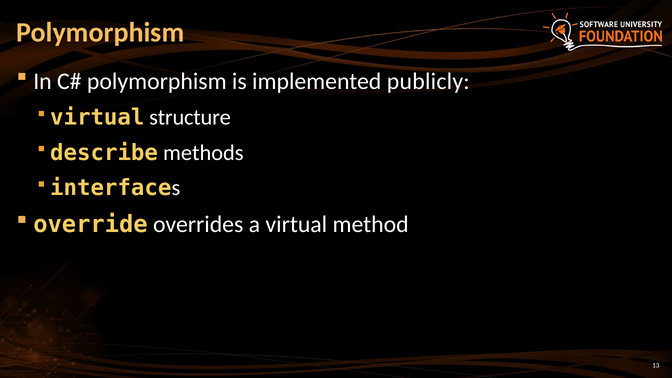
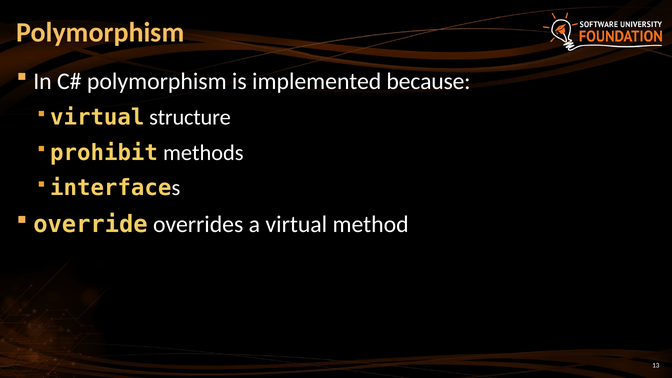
publicly: publicly -> because (429, 81)
describe: describe -> prohibit (104, 153)
